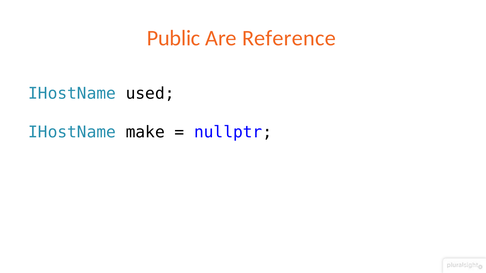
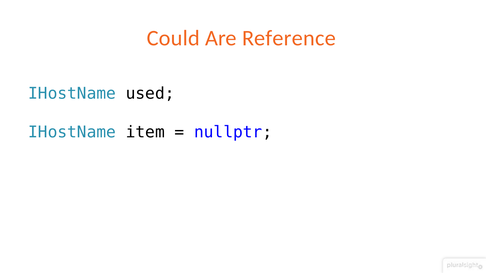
Public: Public -> Could (173, 38)
make: make -> item (145, 132)
